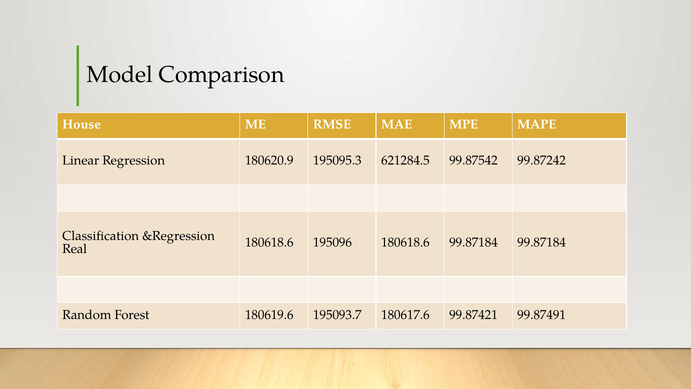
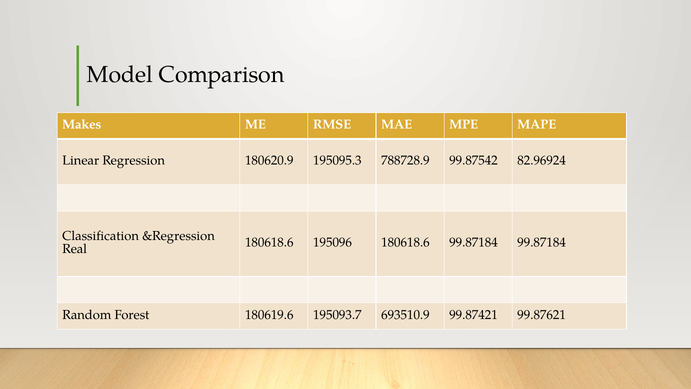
House: House -> Makes (82, 125)
621284.5: 621284.5 -> 788728.9 (405, 161)
99.87242: 99.87242 -> 82.96924 (542, 161)
180617.6: 180617.6 -> 693510.9 (405, 315)
99.87491: 99.87491 -> 99.87621 (542, 315)
